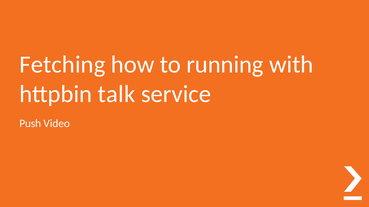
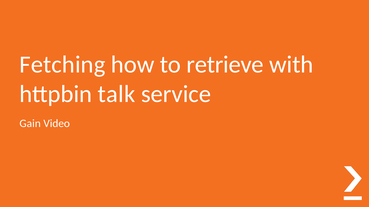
running: running -> retrieve (225, 65)
Push: Push -> Gain (30, 124)
